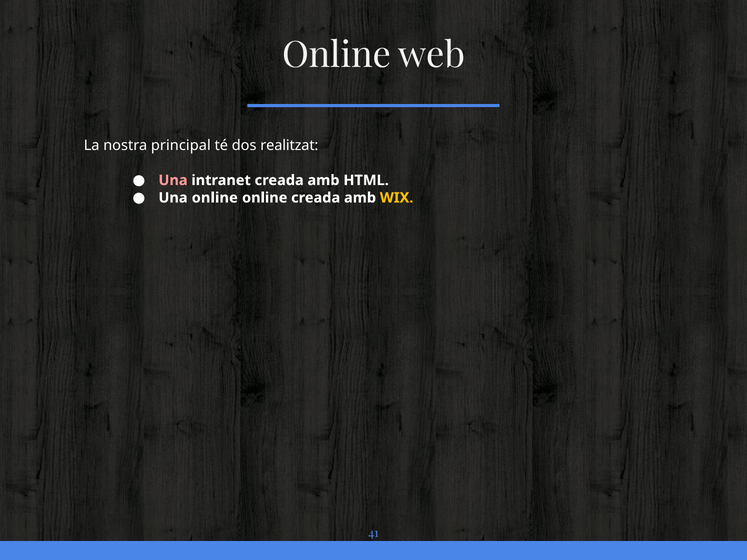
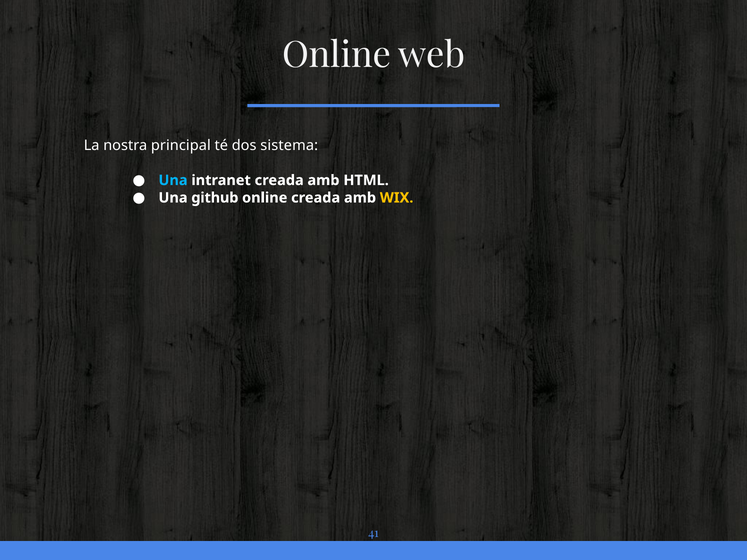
realitzat: realitzat -> sistema (289, 146)
Una colour: pink -> light blue (173, 180)
Una online: online -> github (215, 198)
